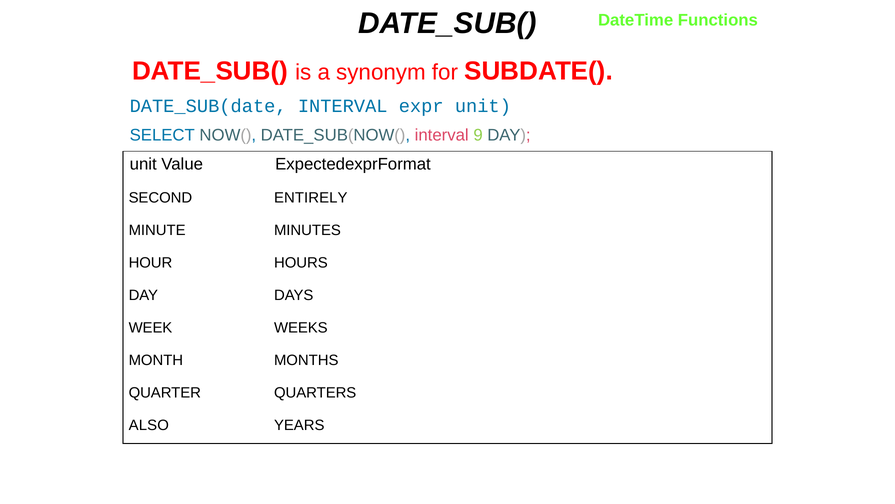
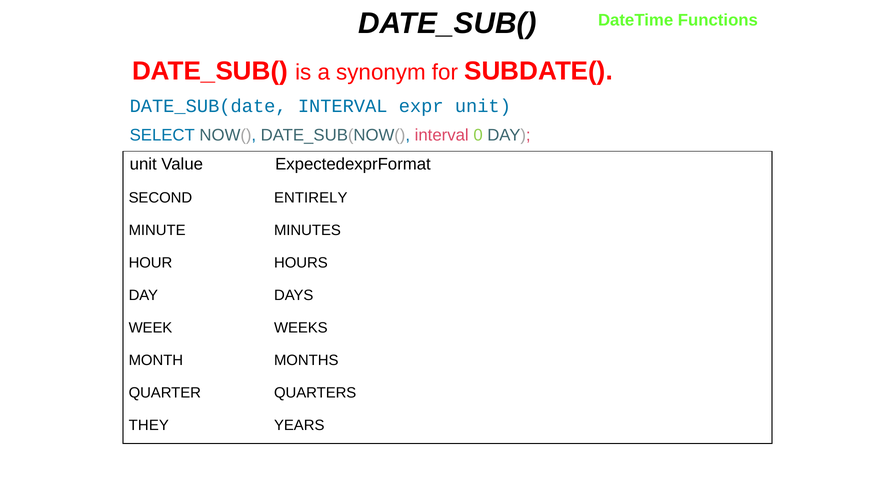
9: 9 -> 0 (478, 135)
ALSO: ALSO -> THEY (149, 425)
